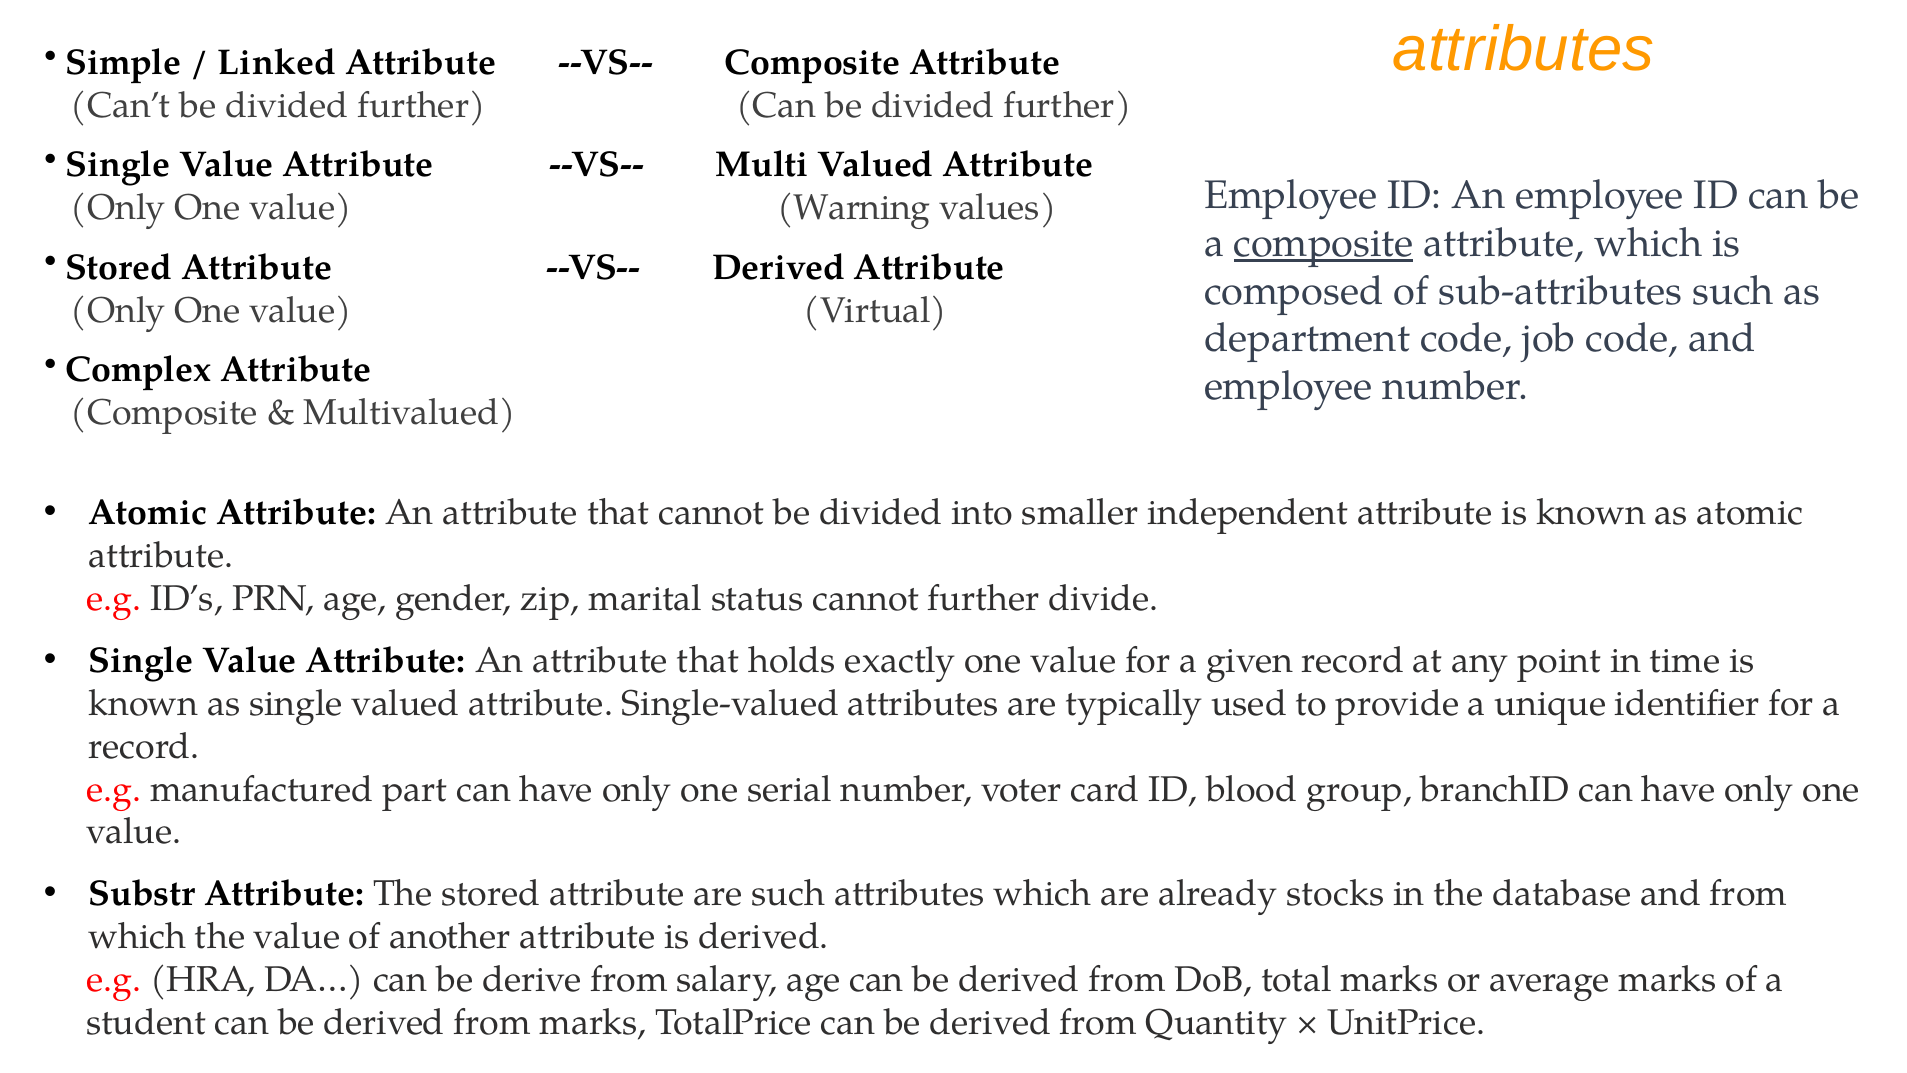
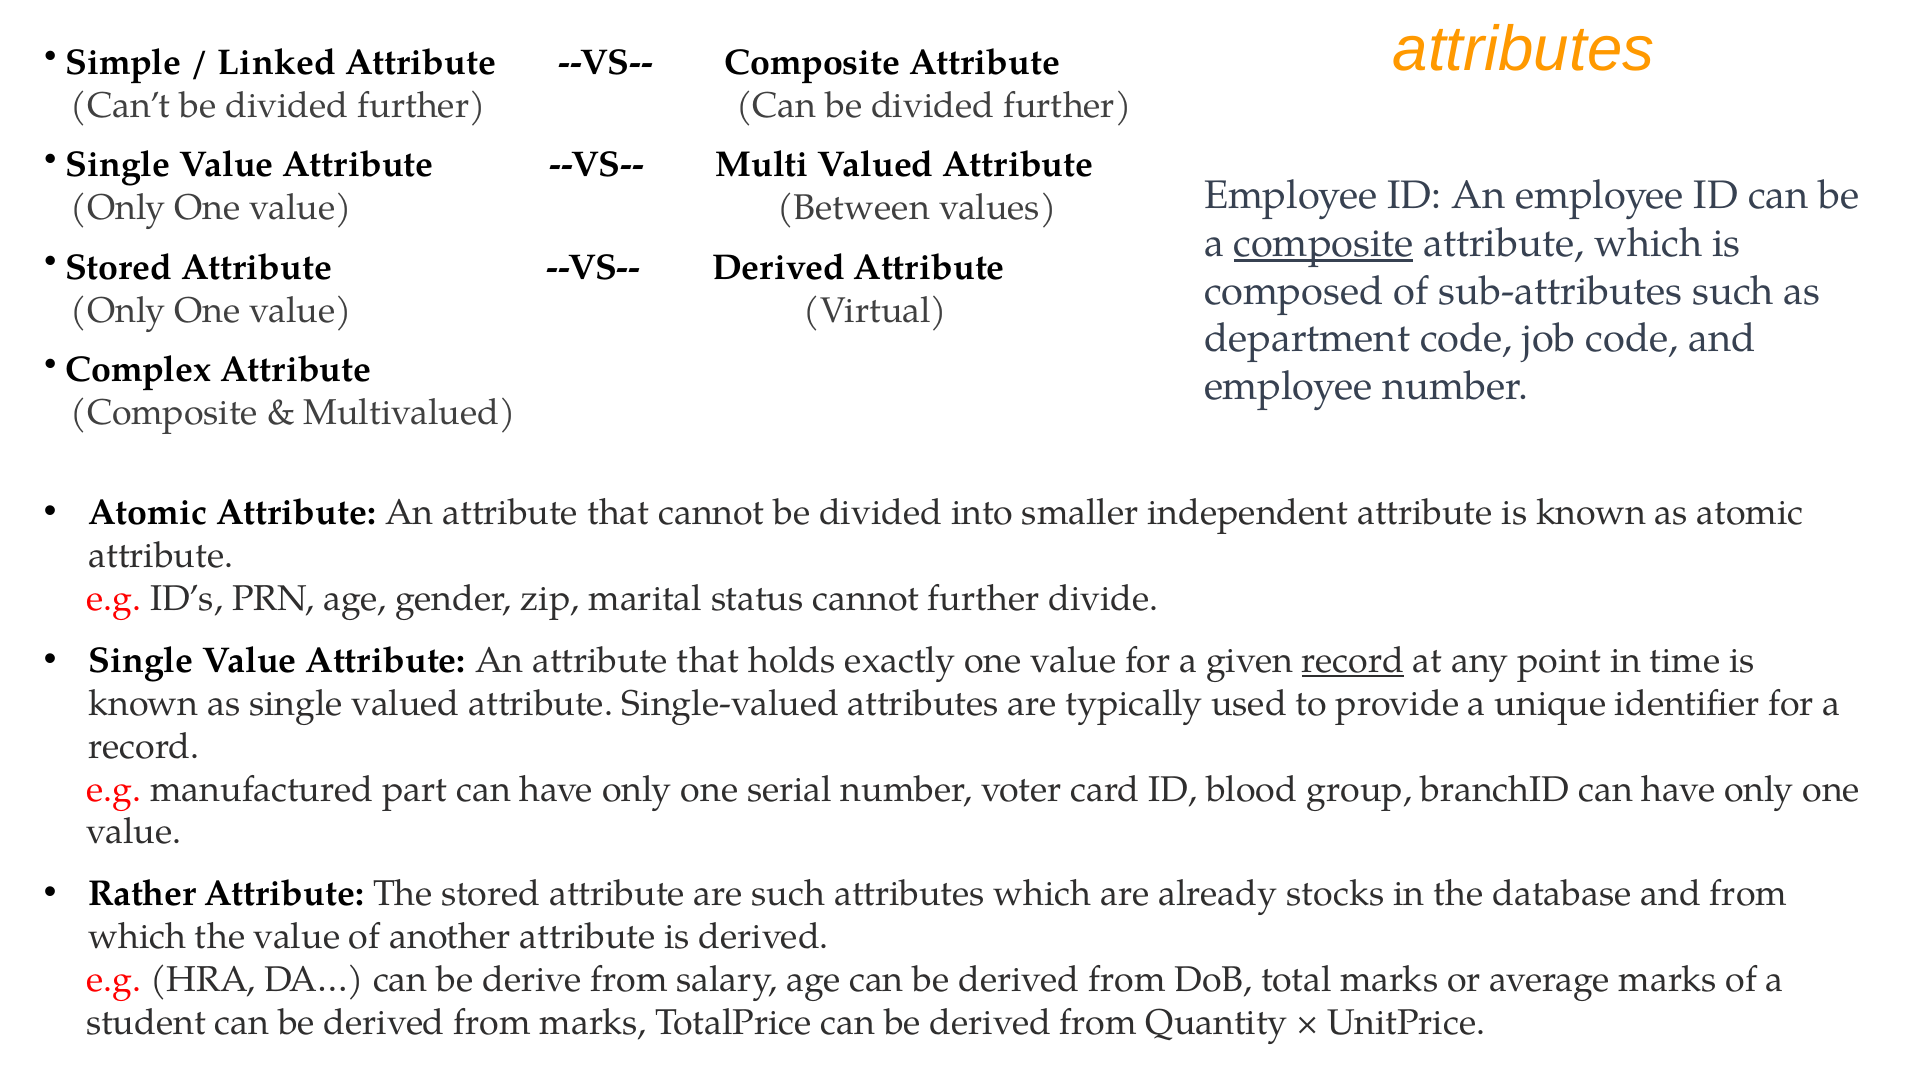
Warning: Warning -> Between (854, 208)
record underline: none -> present (1353, 660)
Substr: Substr -> Rather (142, 894)
